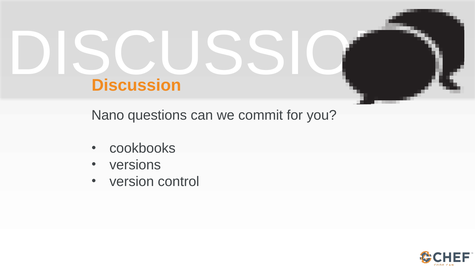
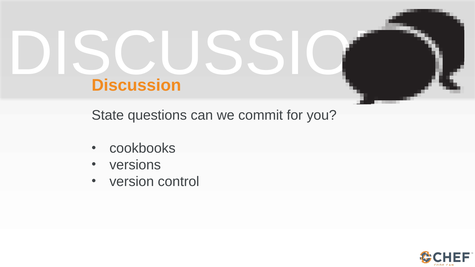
Nano: Nano -> State (108, 115)
